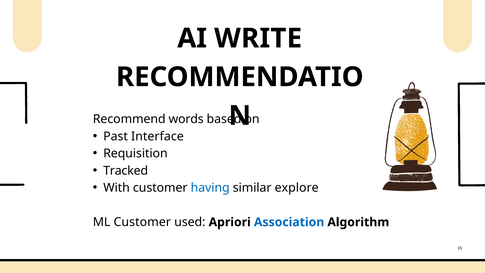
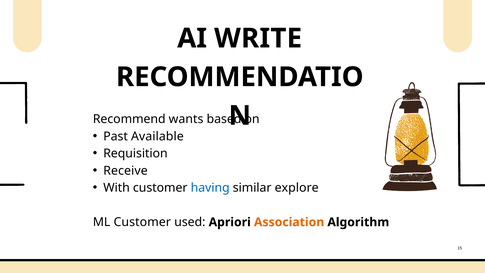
words: words -> wants (186, 119)
Interface: Interface -> Available (157, 136)
Tracked: Tracked -> Receive (126, 171)
Association colour: blue -> orange (289, 222)
